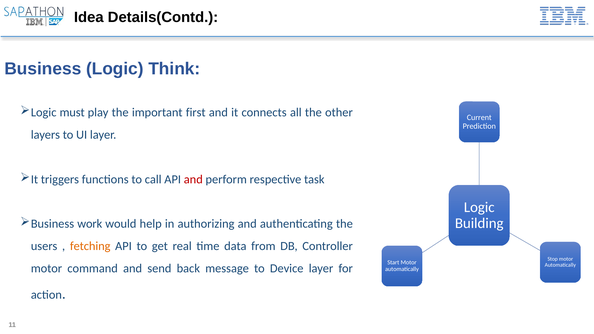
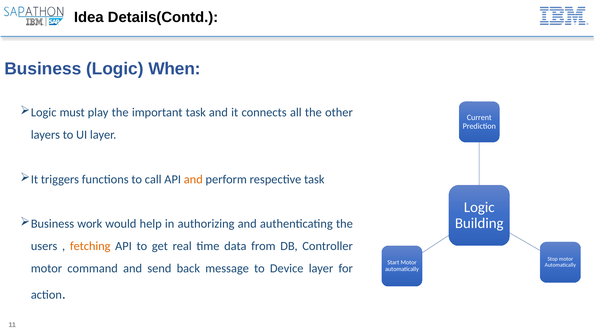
Think: Think -> When (174, 69)
important first: first -> task (196, 113)
and colour: red -> orange (193, 179)
